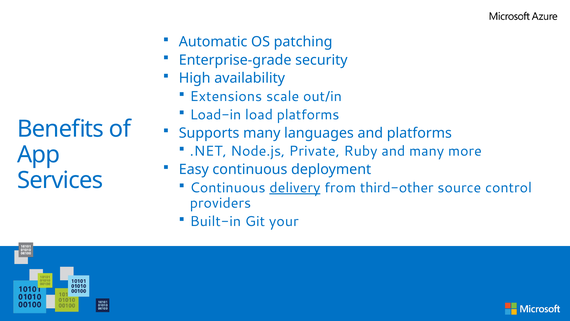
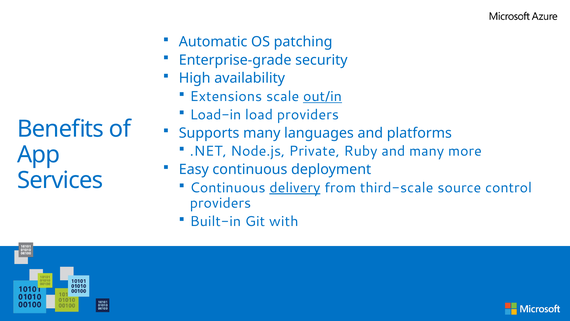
out/in underline: none -> present (322, 96)
load platforms: platforms -> providers (308, 115)
third-other: third-other -> third-scale (397, 188)
your: your -> with (284, 221)
